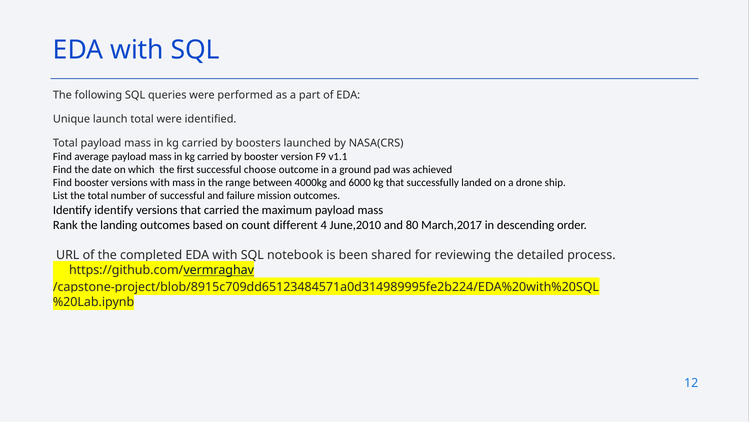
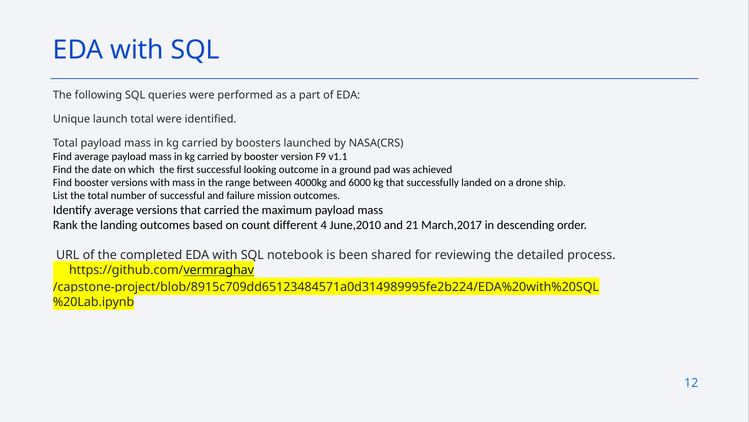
choose: choose -> looking (260, 169)
Identify identify: identify -> average (114, 210)
80: 80 -> 21 (412, 225)
